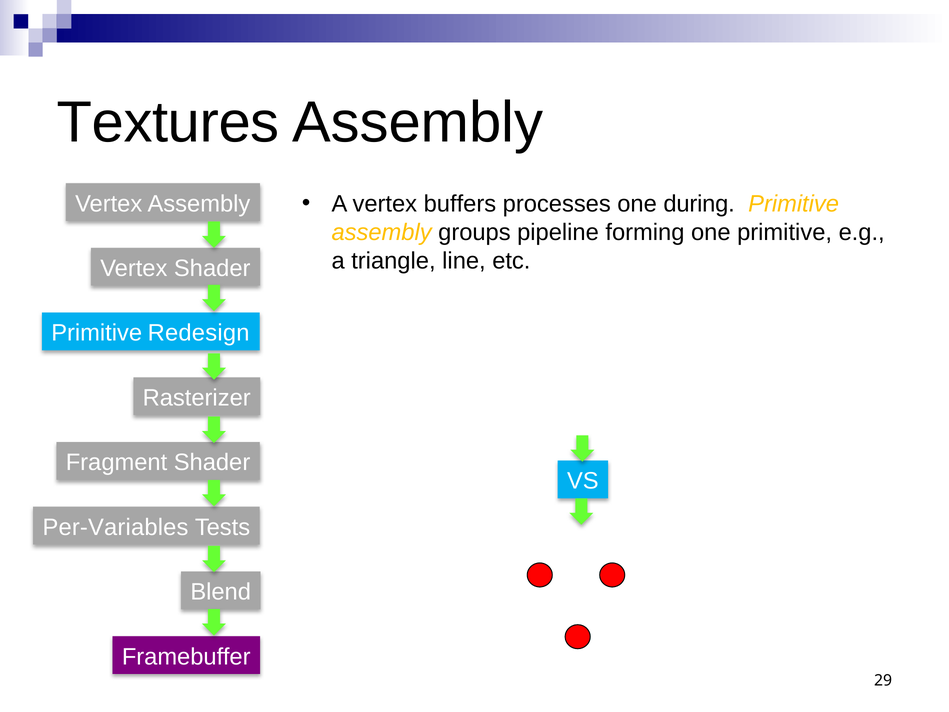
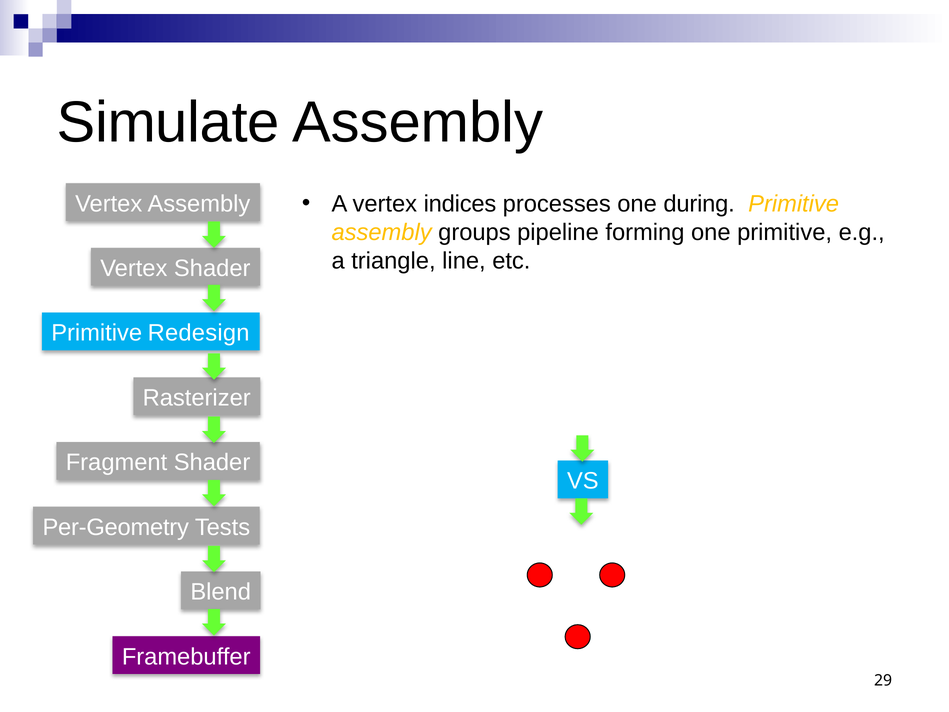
Textures: Textures -> Simulate (168, 123)
buffers: buffers -> indices (460, 204)
Per-Variables: Per-Variables -> Per-Geometry (116, 527)
